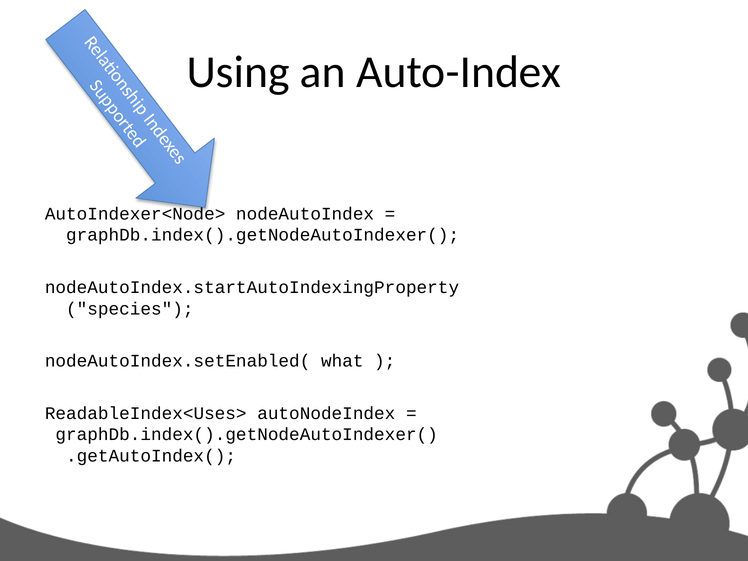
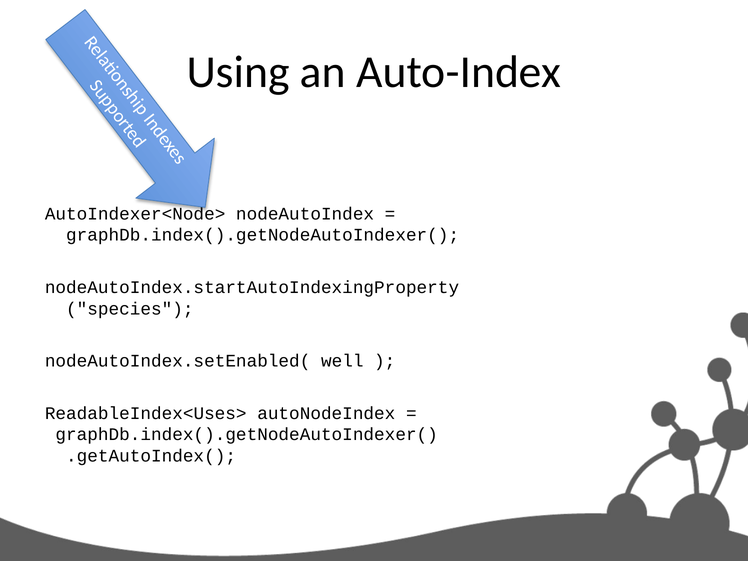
what: what -> well (342, 361)
